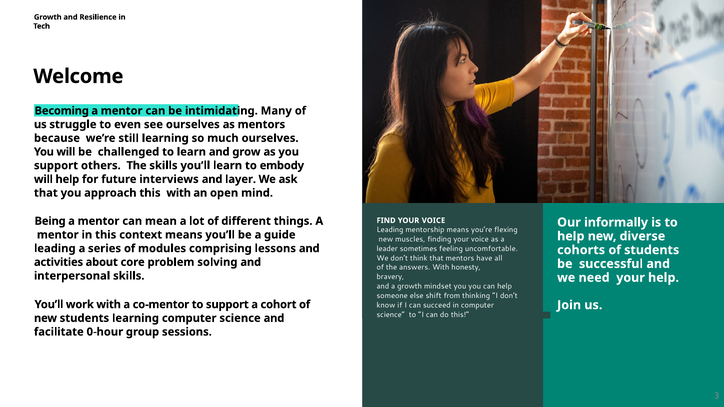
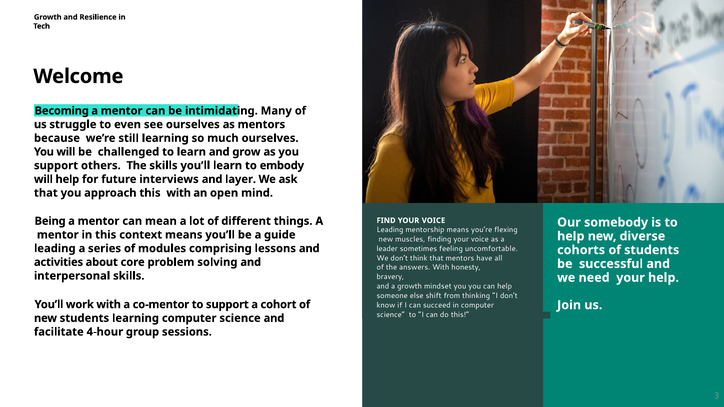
informally: informally -> somebody (616, 223)
0-hour: 0-hour -> 4-hour (105, 332)
